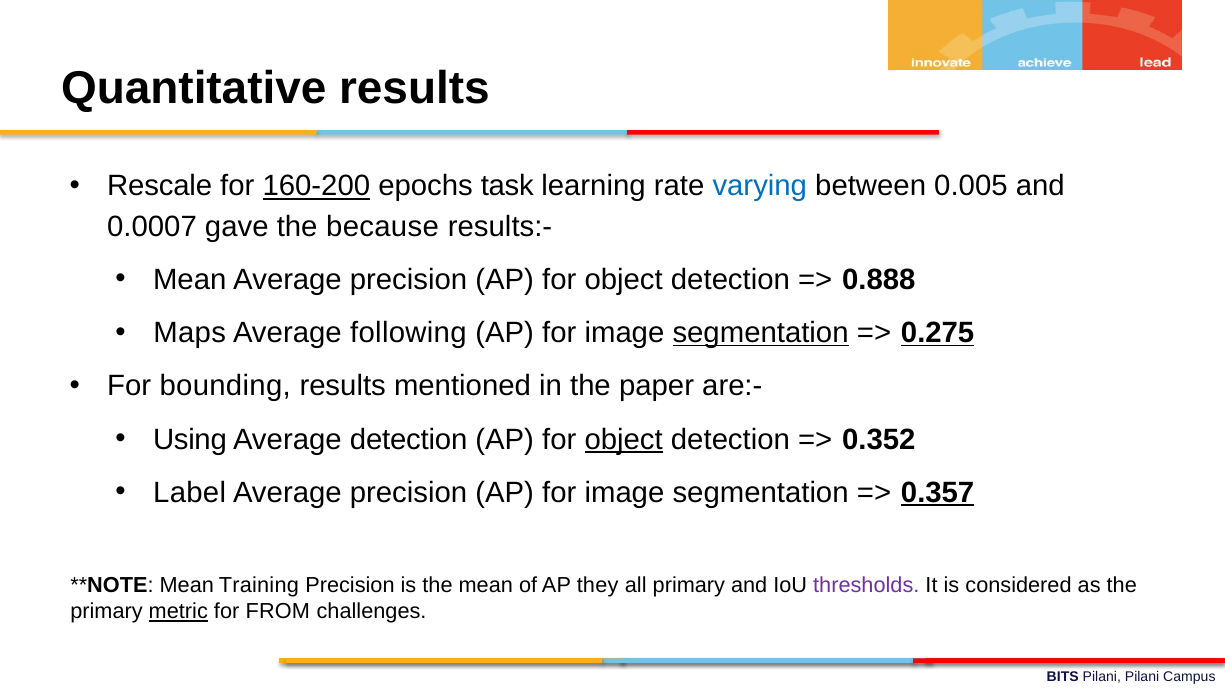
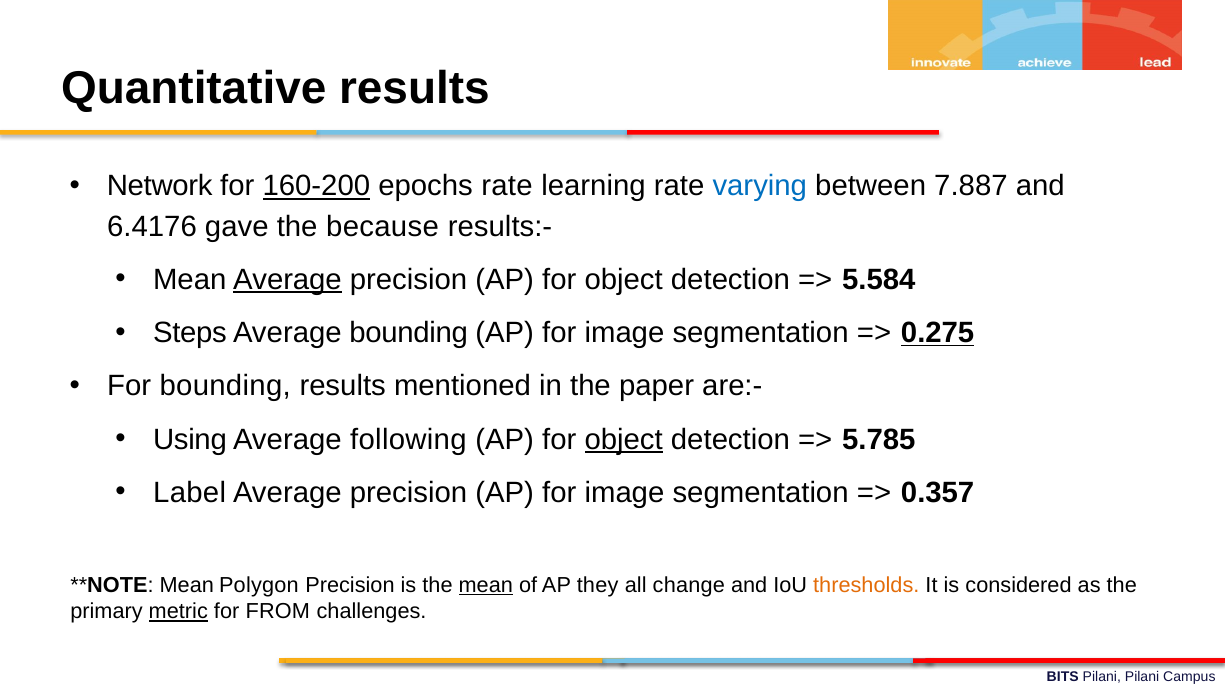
Rescale: Rescale -> Network (160, 186)
epochs task: task -> rate (507, 186)
0.005: 0.005 -> 7.887 (971, 186)
0.0007: 0.0007 -> 6.4176 (152, 227)
Average underline: none -> present (287, 280)
0.888: 0.888 -> 5.584 (879, 280)
Maps: Maps -> Steps (190, 333)
Average following: following -> bounding (409, 333)
segmentation underline: present -> none (761, 333)
Average detection: detection -> following (408, 439)
0.352: 0.352 -> 5.785 (879, 439)
0.357 underline: present -> none (938, 493)
Training: Training -> Polygon (259, 586)
mean underline: none -> present (486, 586)
all primary: primary -> change (689, 586)
thresholds colour: purple -> orange (866, 586)
